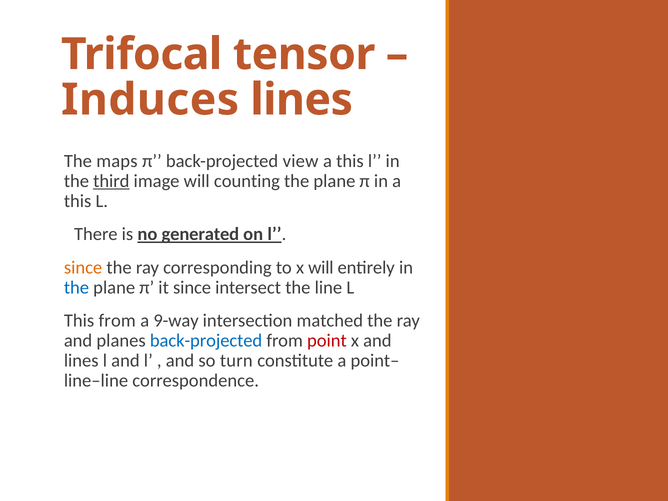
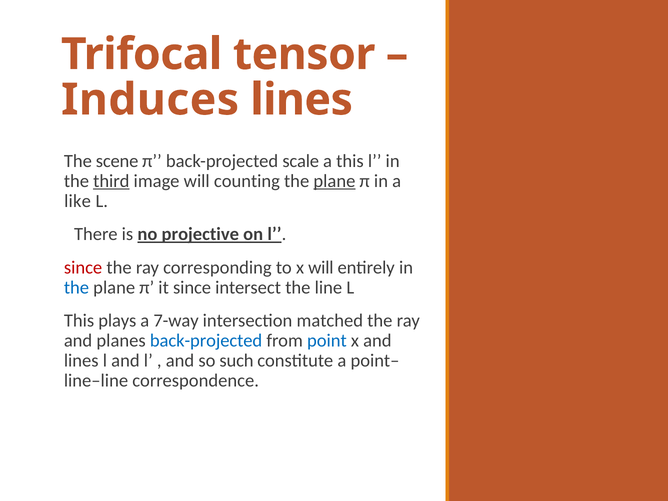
maps: maps -> scene (117, 161)
view: view -> scale (301, 161)
plane underline: none -> present (334, 181)
this: this -> like (78, 201)
generated: generated -> projective (200, 234)
since colour: orange -> red (83, 267)
This from: from -> plays (117, 321)
9-way: 9-way -> 7-way (176, 321)
point colour: red -> blue (327, 341)
turn: turn -> such (237, 361)
